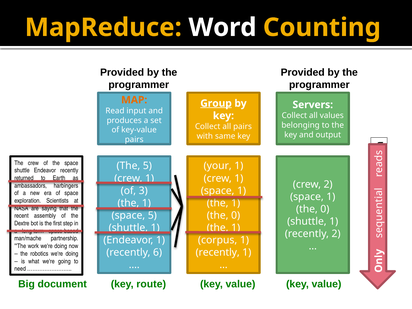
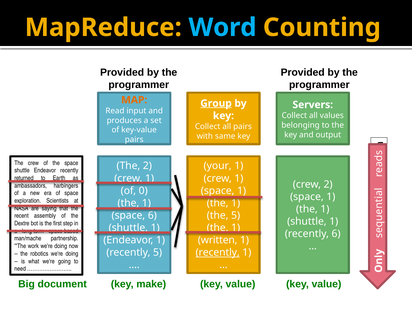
Word colour: white -> light blue (222, 27)
The 5: 5 -> 2 (147, 166)
3: 3 -> 0 (143, 191)
0: 0 -> 1 (325, 209)
space 5: 5 -> 6 (152, 215)
0: 0 -> 5 (236, 215)
recently 2: 2 -> 6 (336, 234)
corpus: corpus -> written (218, 240)
recently 6: 6 -> 5 (158, 252)
recently underline: none -> present (218, 252)
route: route -> make (151, 284)
